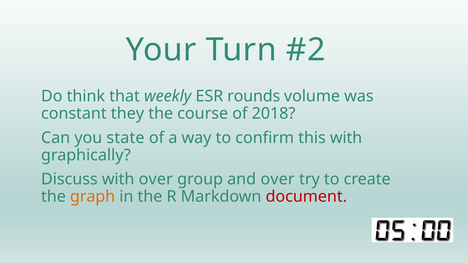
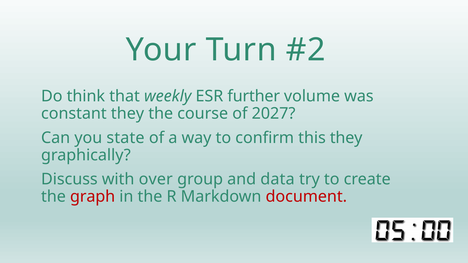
rounds: rounds -> further (254, 96)
2018: 2018 -> 2027 (274, 114)
this with: with -> they (346, 138)
and over: over -> data (278, 179)
graph colour: orange -> red (93, 197)
